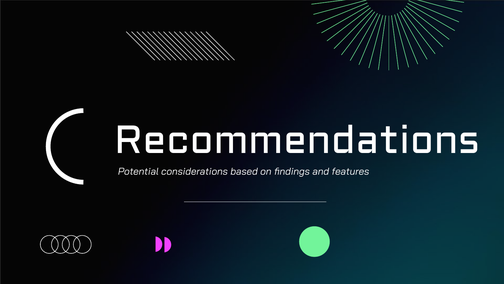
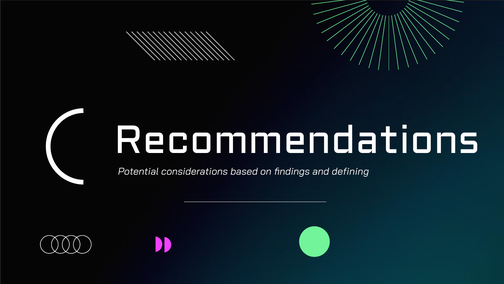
features: features -> defining (350, 171)
